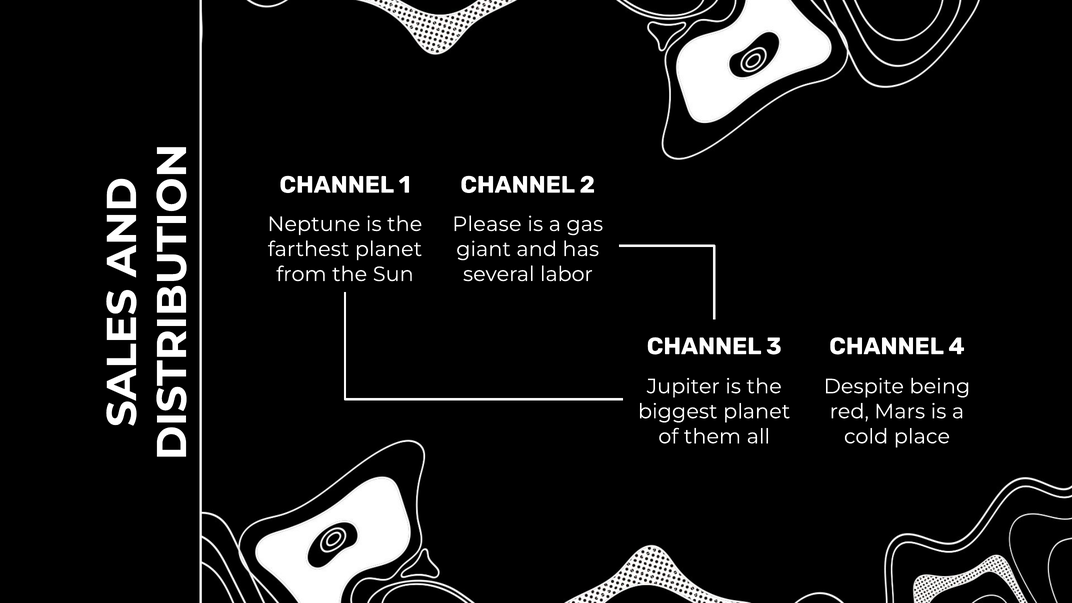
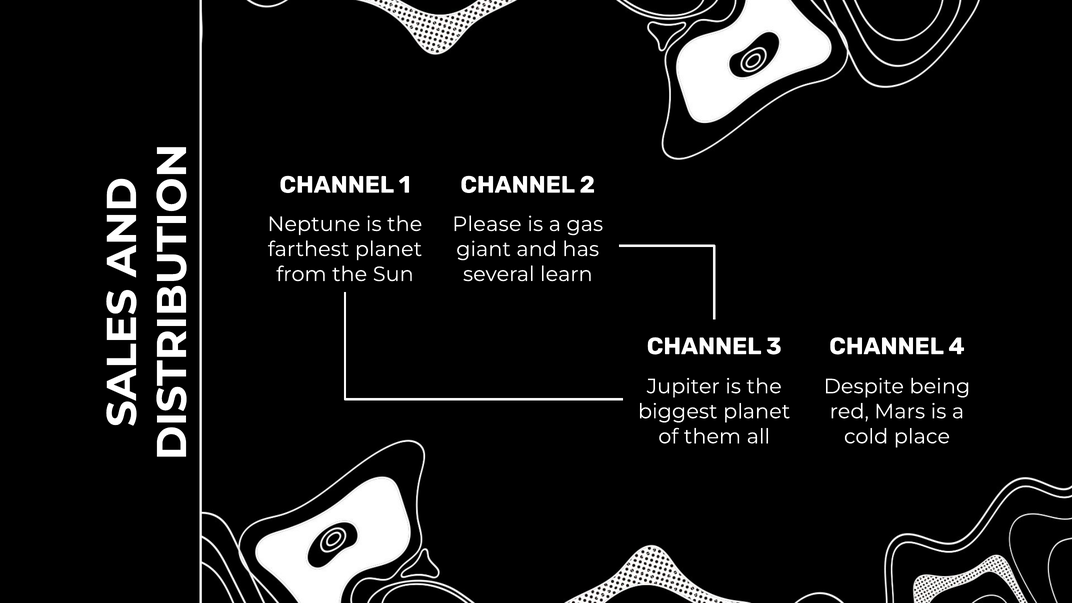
labor: labor -> learn (566, 274)
